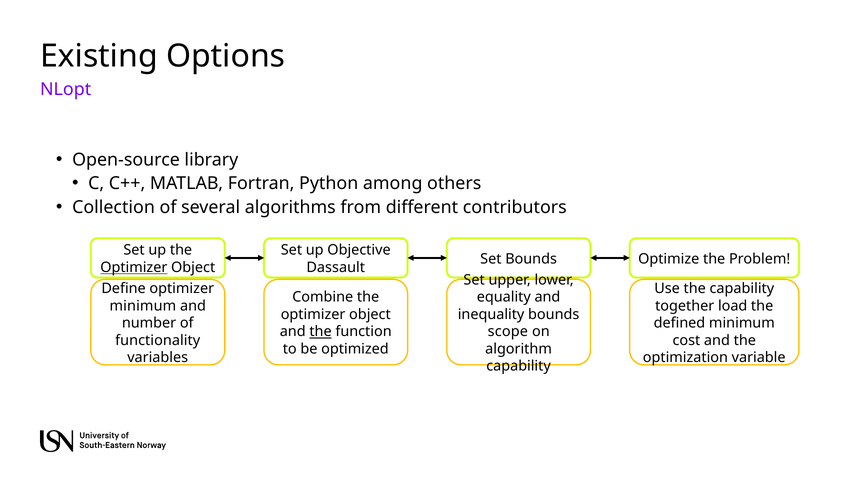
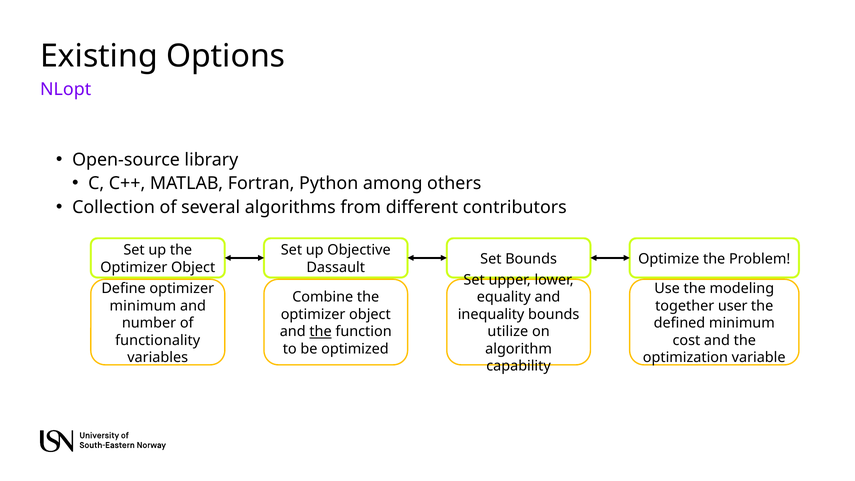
Optimizer underline: present -> none (134, 267)
the capability: capability -> modeling (742, 288)
load: load -> user (733, 306)
scope: scope -> utilize (508, 332)
